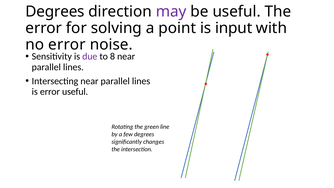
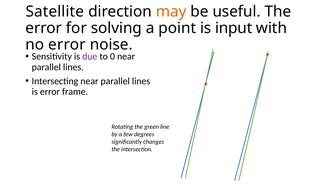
Degrees: Degrees -> Satellite (55, 12)
may colour: purple -> orange (171, 12)
8: 8 -> 0 (112, 56)
error useful: useful -> frame (75, 92)
